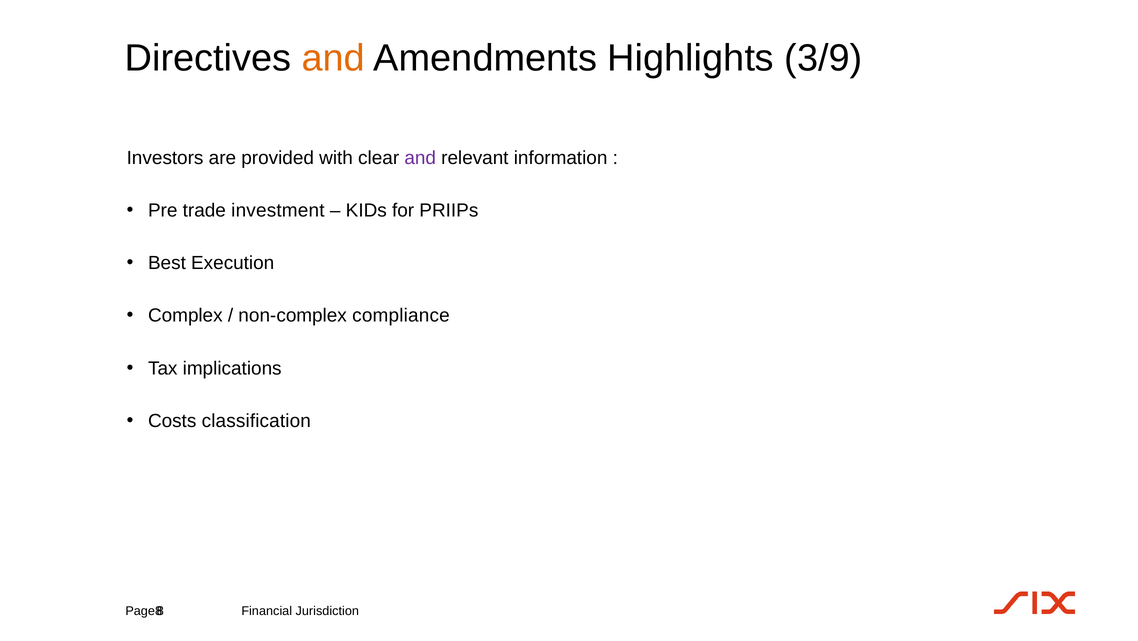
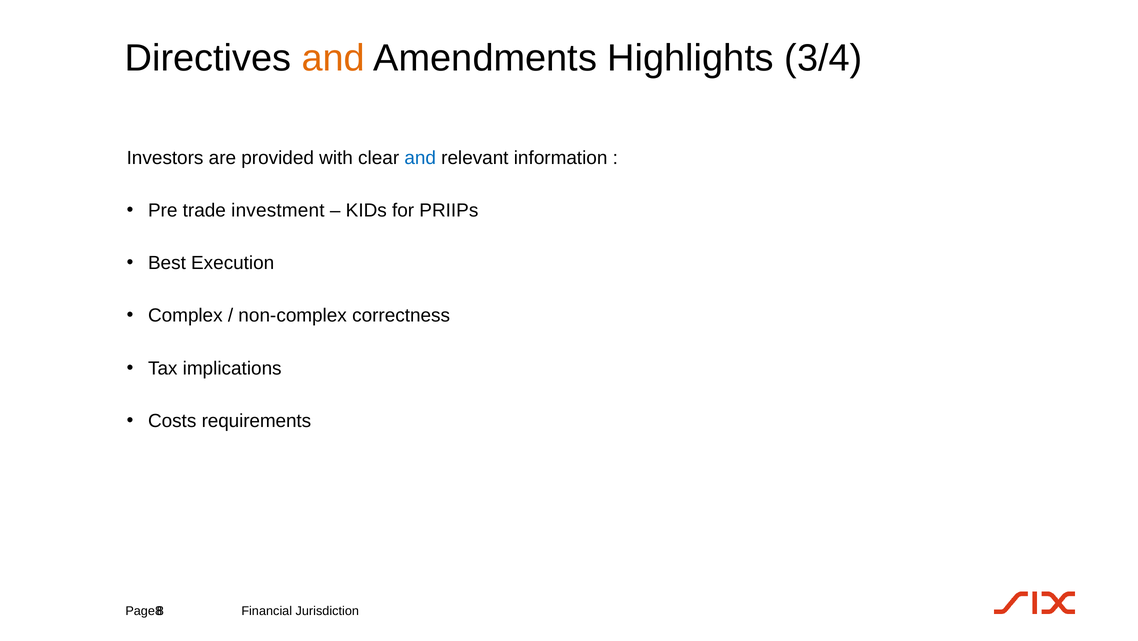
3/9: 3/9 -> 3/4 (823, 58)
and colour: purple -> blue (420, 158)
compliance: compliance -> correctness (401, 316)
classification: classification -> requirements (256, 421)
